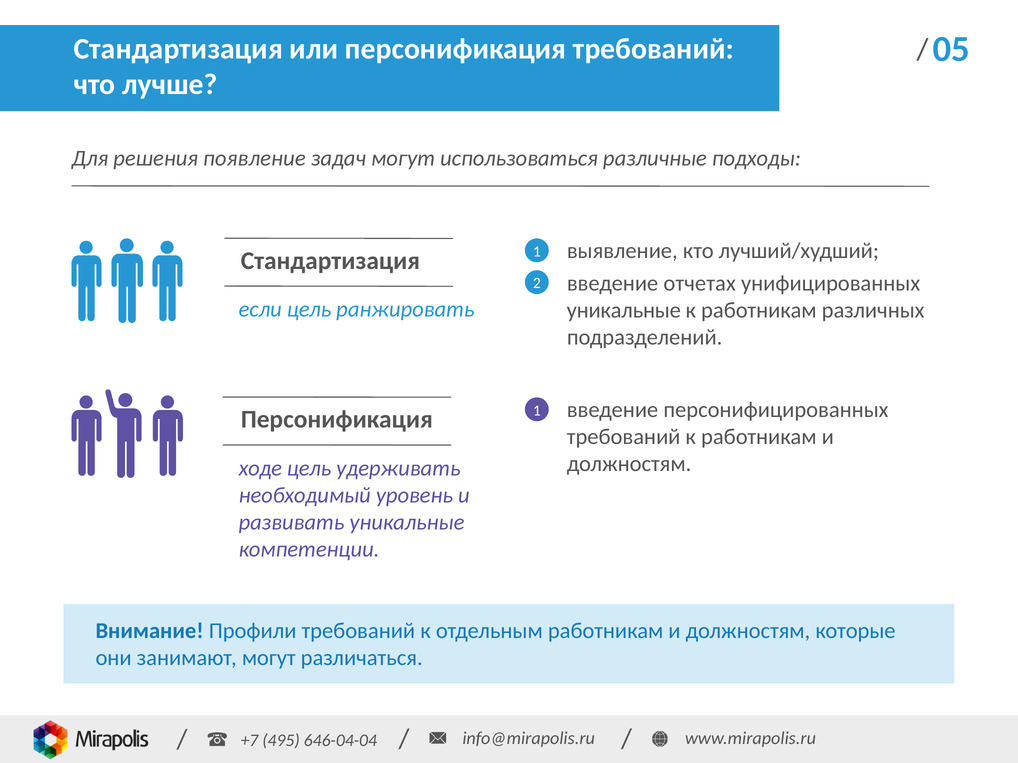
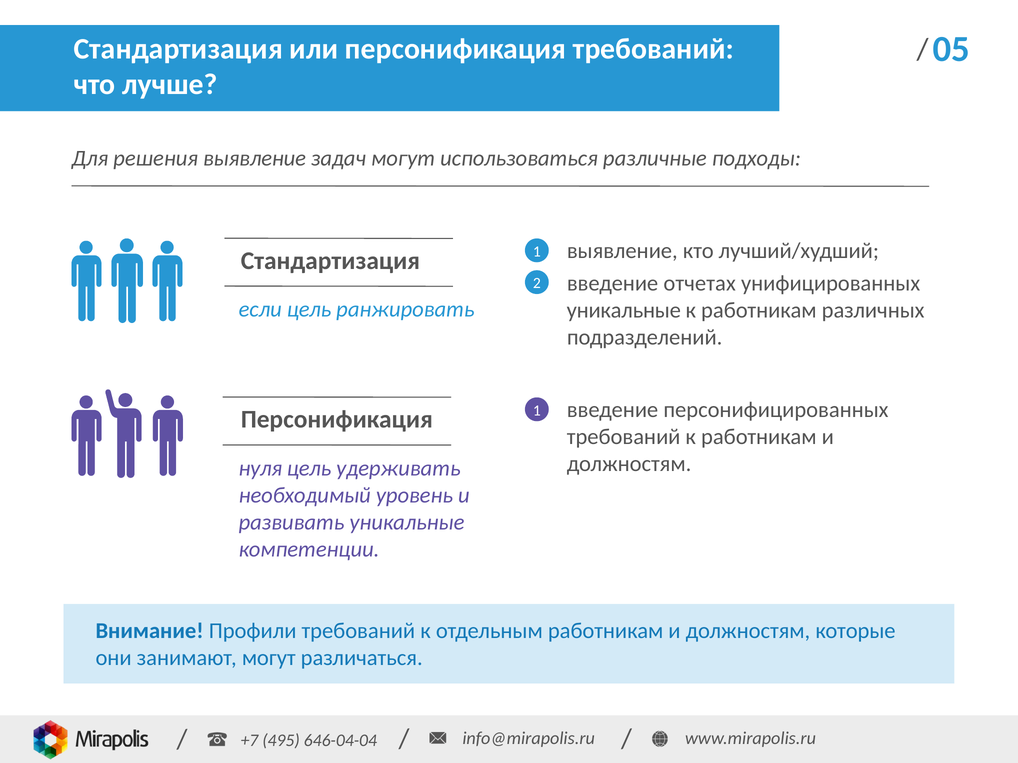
решения появление: появление -> выявление (255, 158)
ходе: ходе -> нуля (260, 468)
